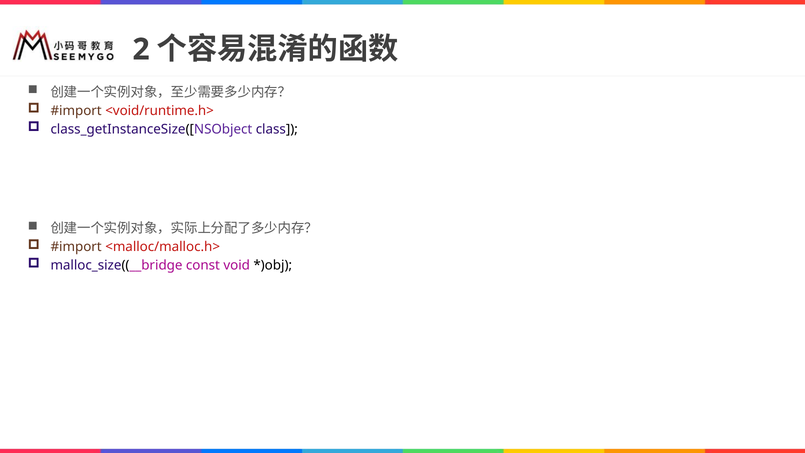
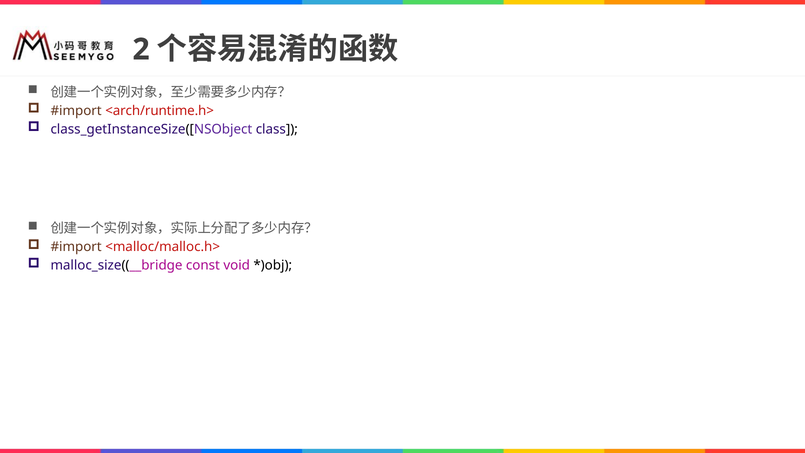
<void/runtime.h>: <void/runtime.h> -> <arch/runtime.h> (160, 111)
